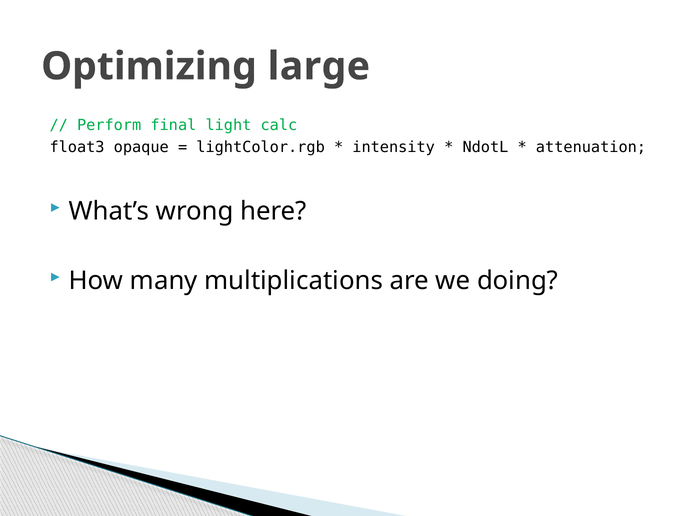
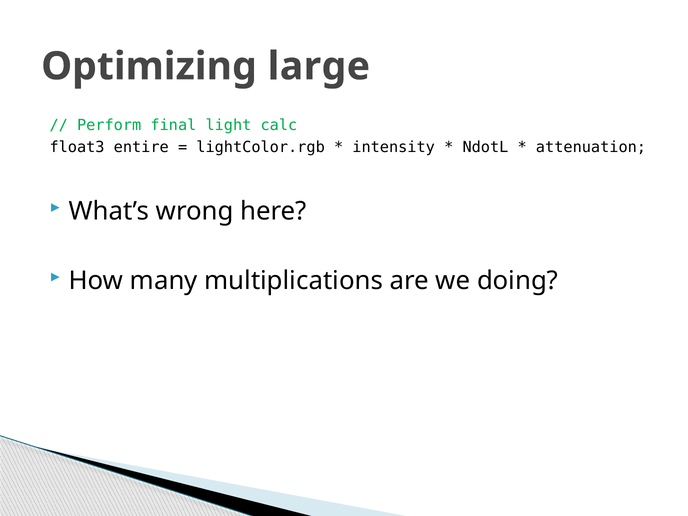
opaque: opaque -> entire (141, 147)
